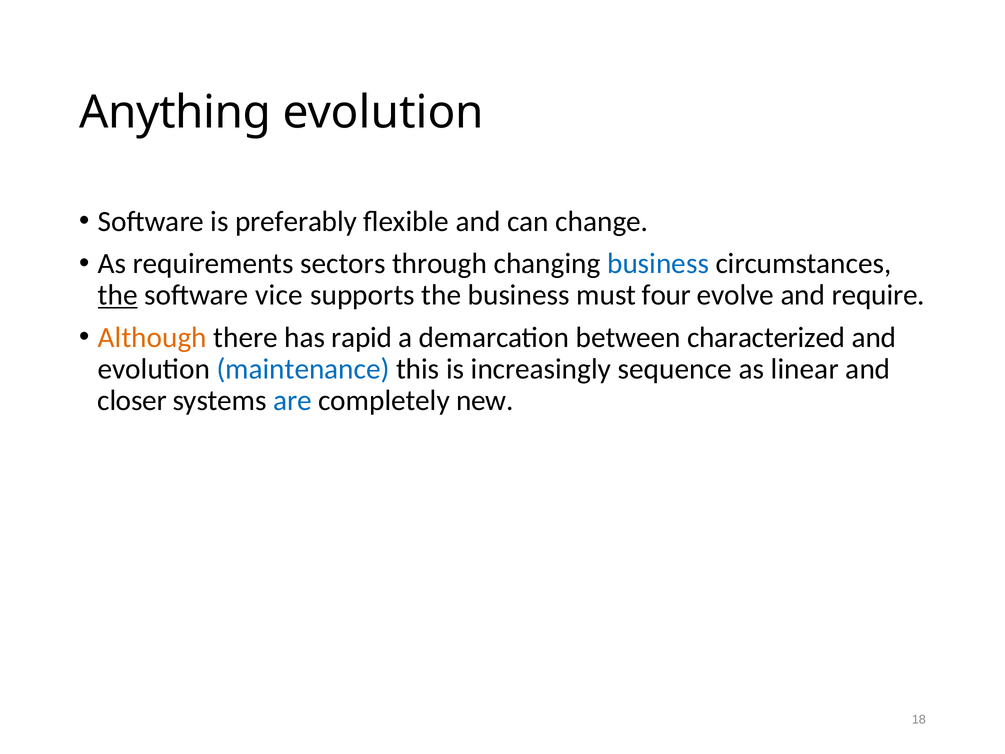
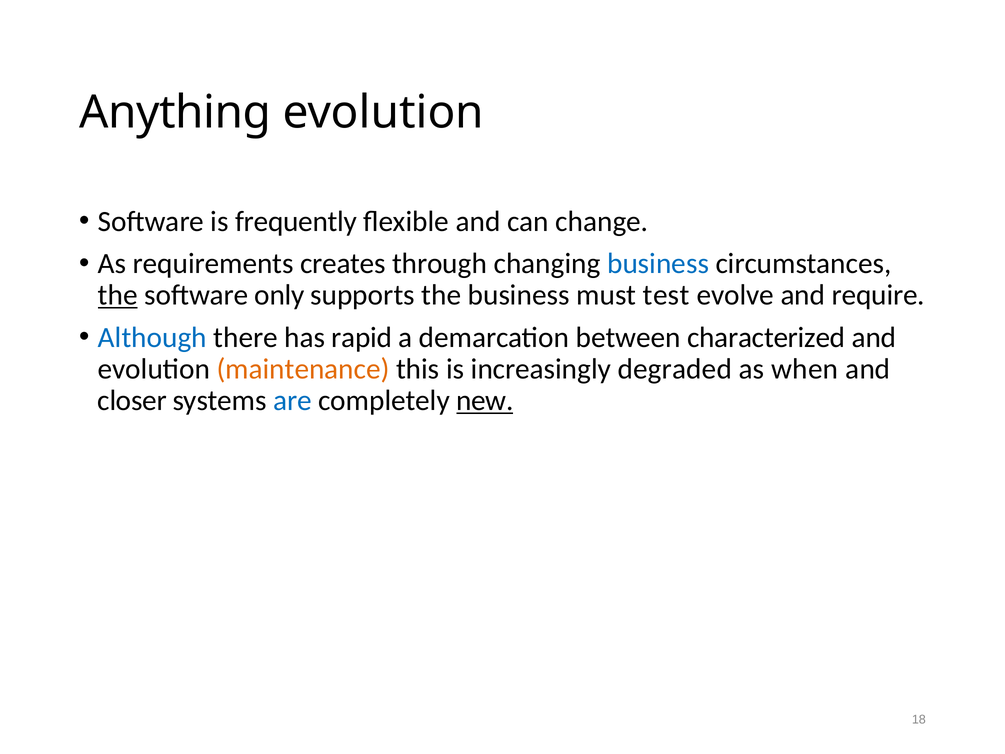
preferably: preferably -> frequently (296, 221)
sectors: sectors -> creates (343, 263)
vice: vice -> only (279, 295)
four: four -> test (666, 295)
Although colour: orange -> blue (152, 337)
maintenance colour: blue -> orange (303, 369)
sequence: sequence -> degraded (675, 369)
linear: linear -> when (805, 369)
new underline: none -> present (485, 401)
